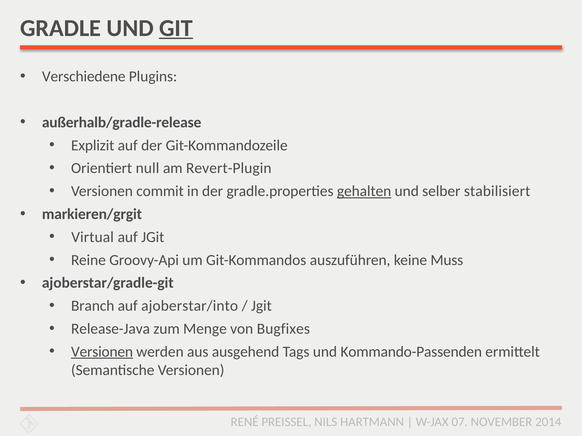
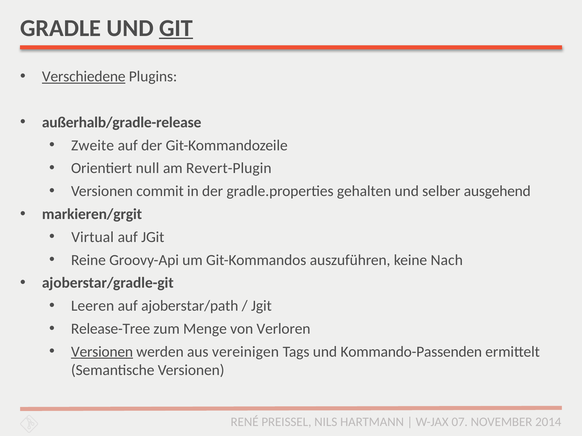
Verschiedene underline: none -> present (84, 77)
Explizit: Explizit -> Zweite (93, 145)
gehalten underline: present -> none (364, 191)
stabilisiert: stabilisiert -> ausgehend (497, 191)
Muss: Muss -> Nach (447, 260)
Branch: Branch -> Leeren (93, 306)
ajoberstar/into: ajoberstar/into -> ajoberstar/path (190, 306)
Release-Java: Release-Java -> Release-Tree (111, 329)
Bugfixes: Bugfixes -> Verloren (283, 329)
ausgehend: ausgehend -> vereinigen (245, 352)
